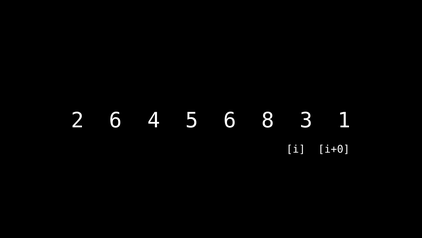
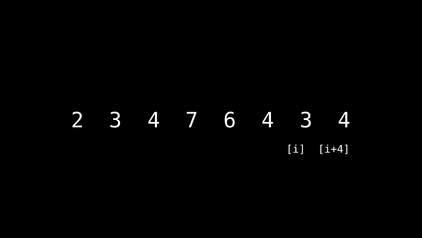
2 6: 6 -> 3 (116, 120)
5: 5 -> 7 (192, 120)
6 8: 8 -> 4 (268, 120)
1: 1 -> 4 (344, 120)
i+0: i+0 -> i+4 (334, 149)
